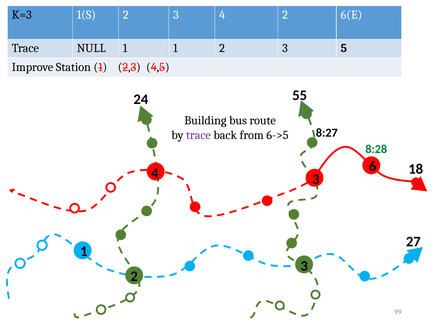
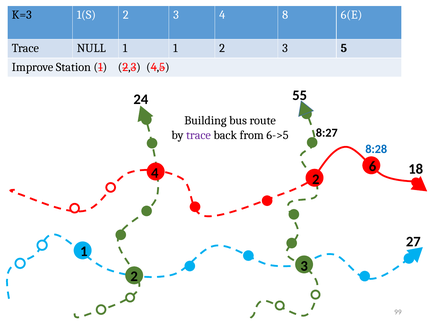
4 2: 2 -> 8 (285, 15)
8:28 colour: green -> blue (376, 149)
4 3: 3 -> 2 (316, 179)
